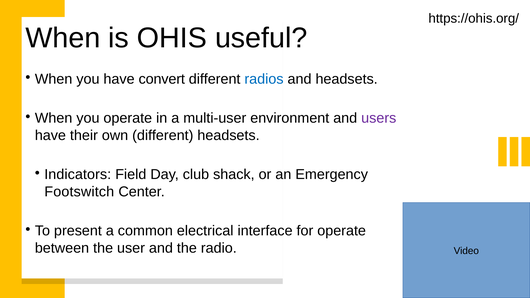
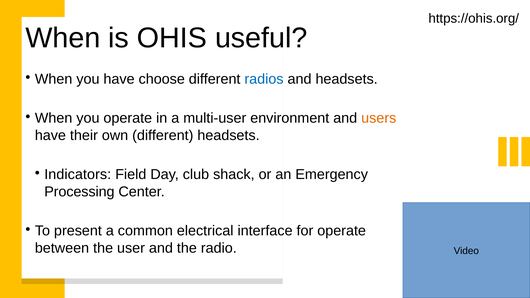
convert: convert -> choose (162, 79)
users colour: purple -> orange (379, 118)
Footswitch: Footswitch -> Processing (79, 192)
